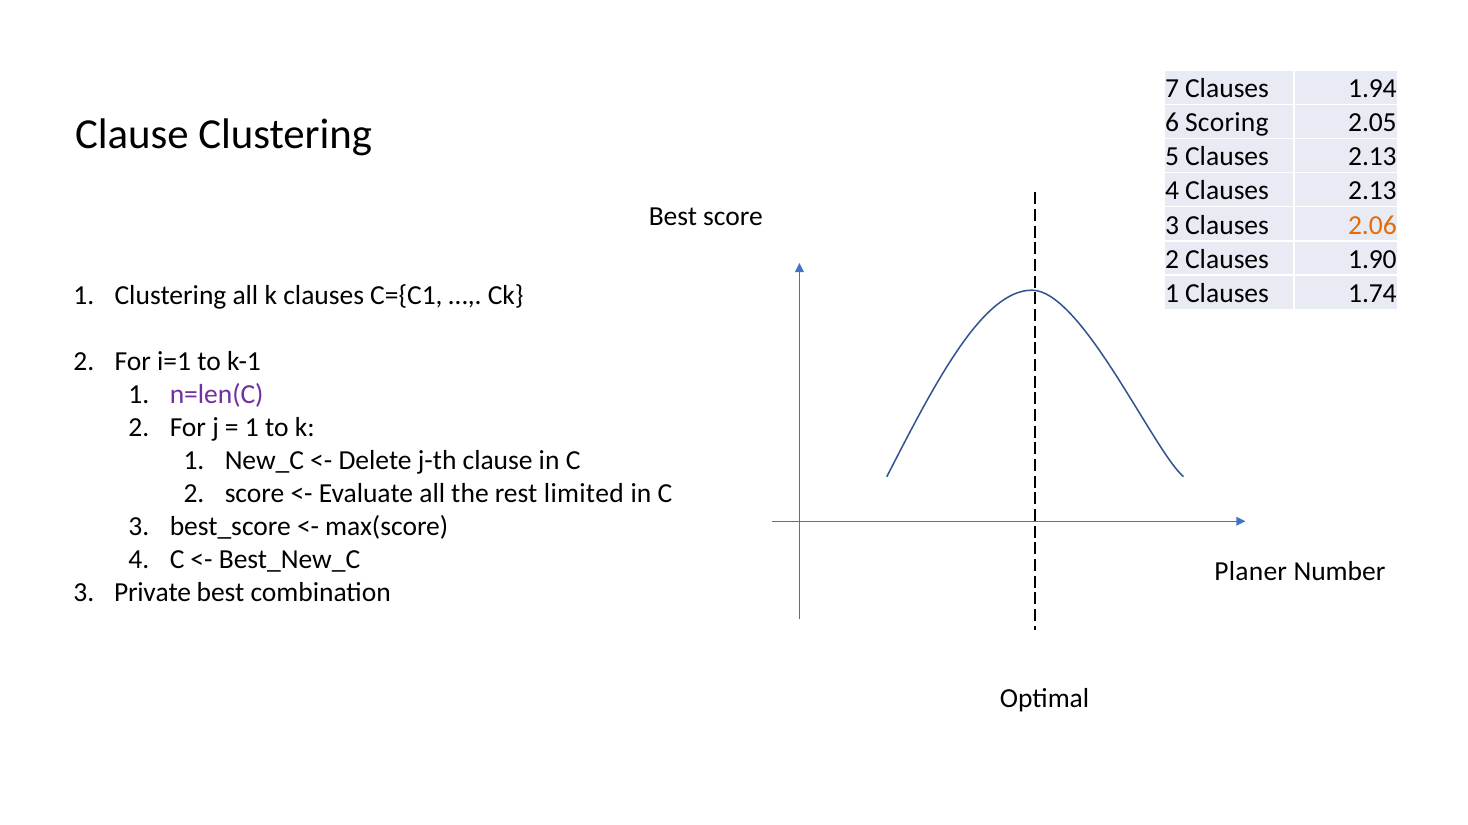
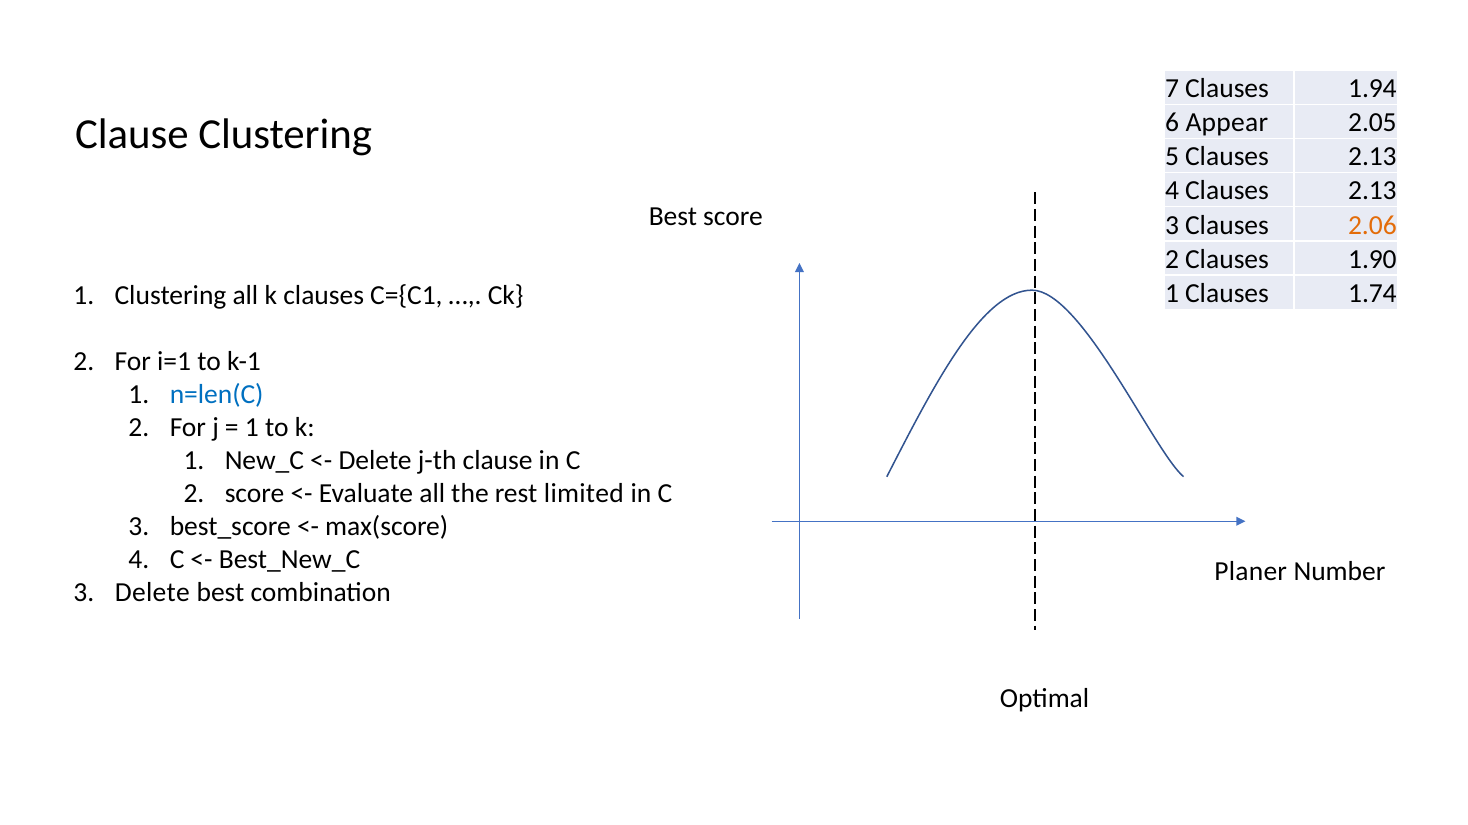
Scoring: Scoring -> Appear (1227, 123)
n=len(C colour: purple -> blue (217, 395)
3 Private: Private -> Delete (152, 593)
